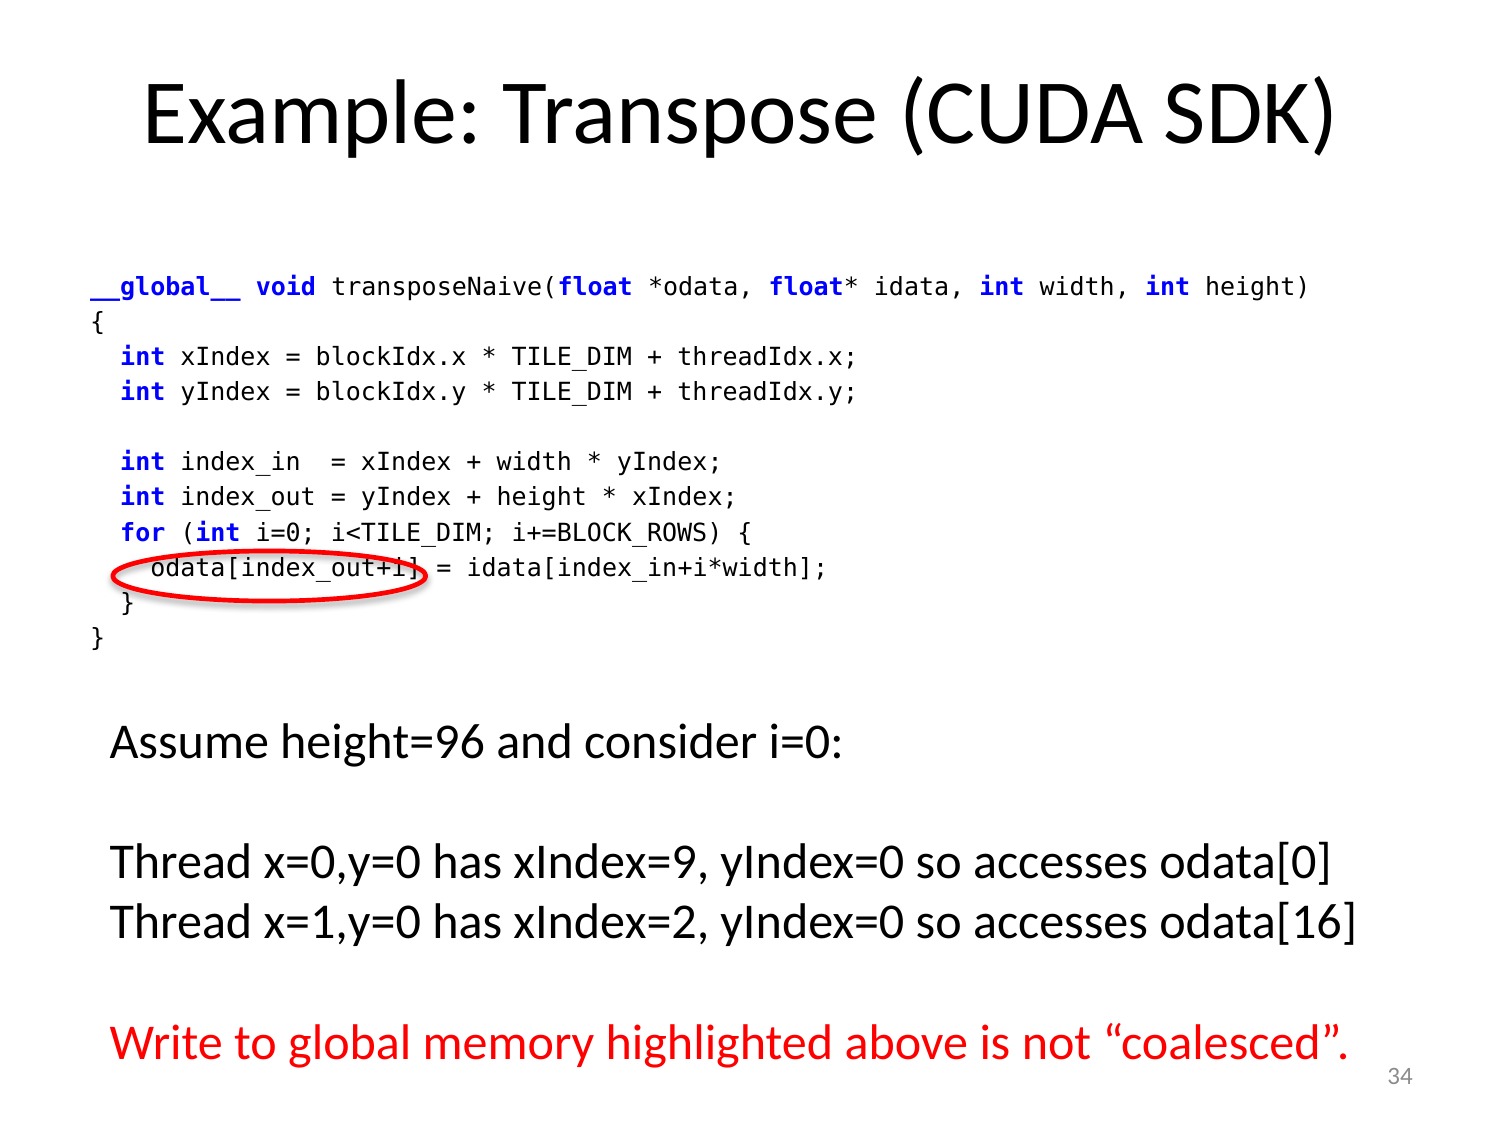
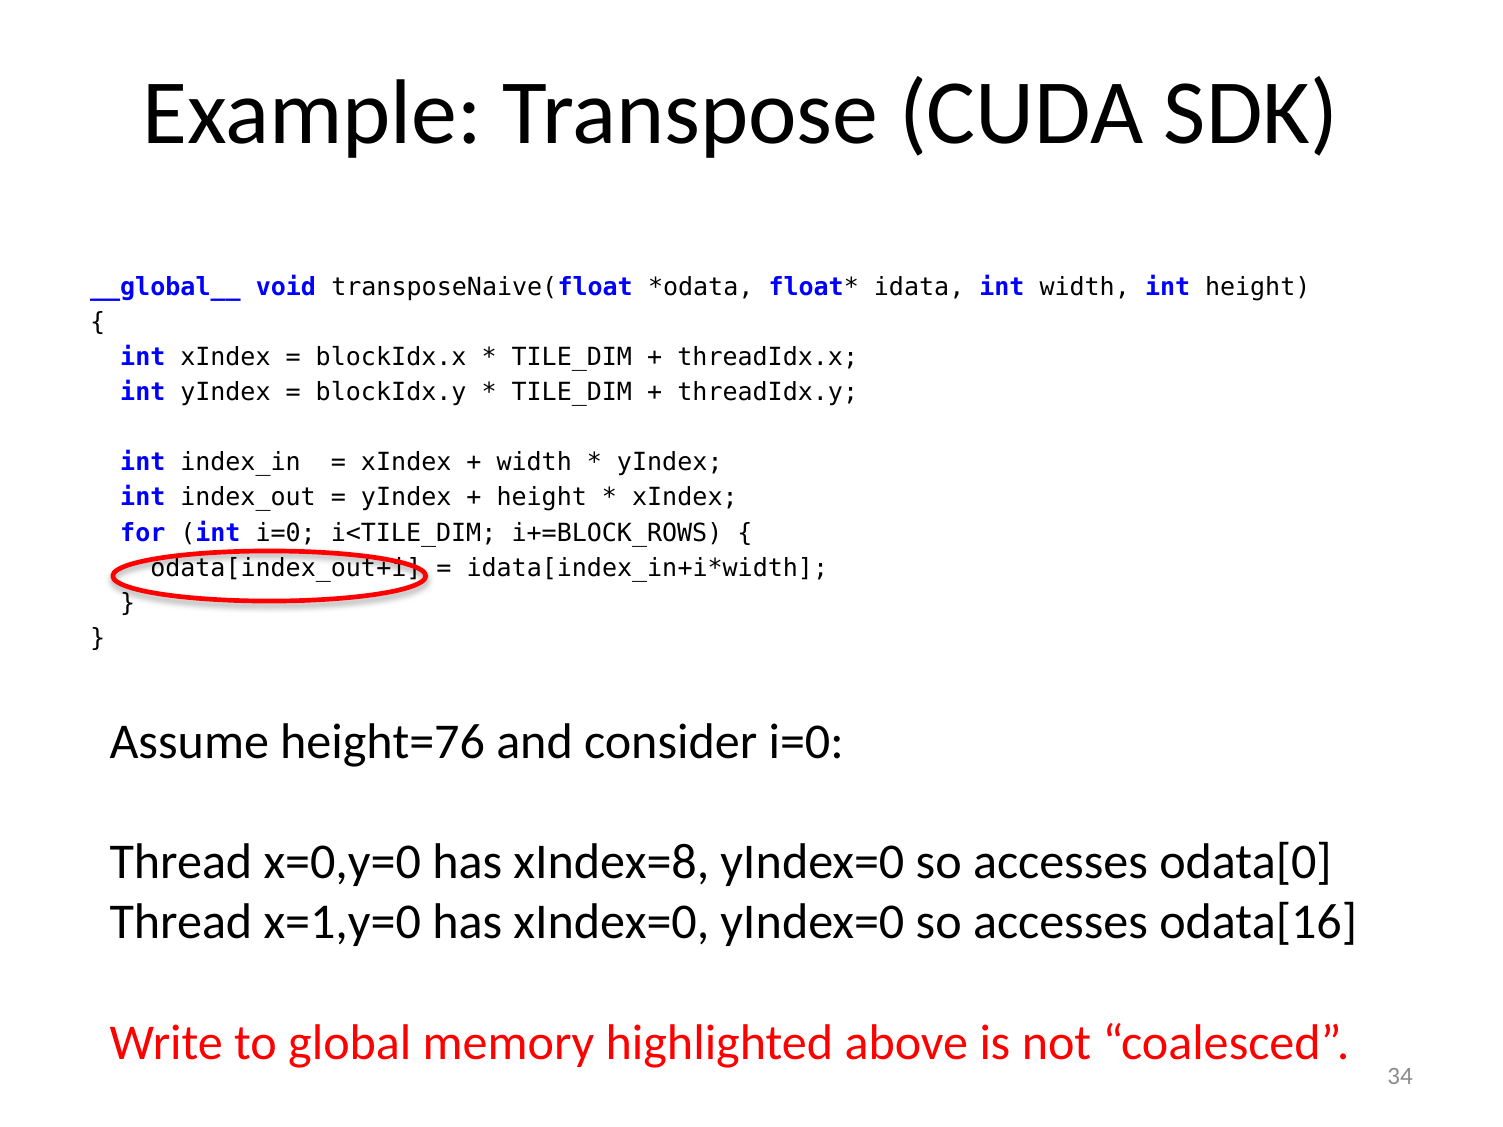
height=96: height=96 -> height=76 (383, 742)
xIndex=9: xIndex=9 -> xIndex=8 (611, 863)
xIndex=2: xIndex=2 -> xIndex=0 (611, 923)
